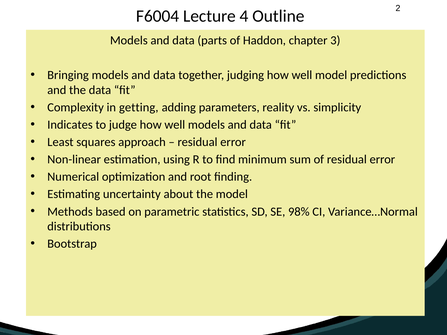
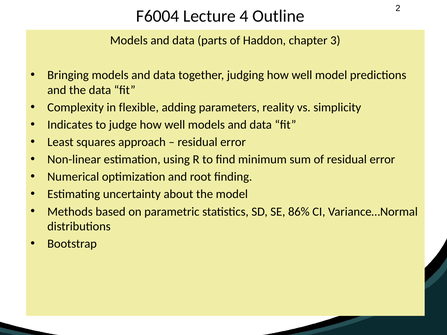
getting: getting -> flexible (139, 107)
98%: 98% -> 86% (299, 212)
